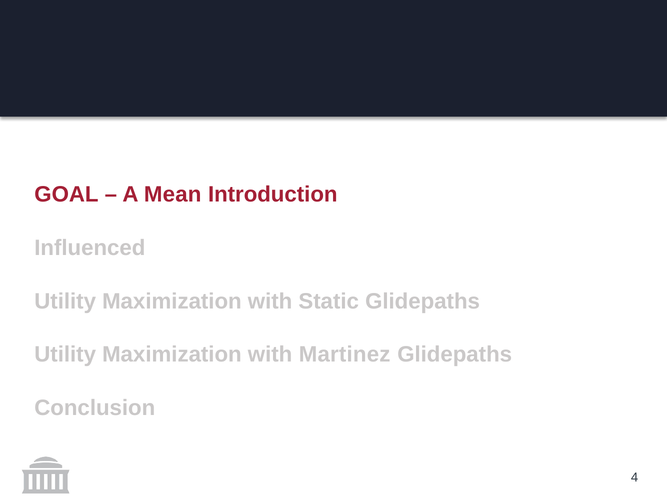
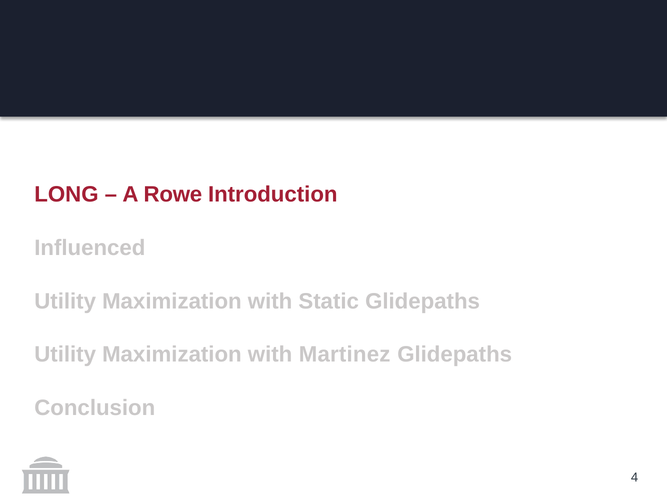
GOAL: GOAL -> LONG (66, 195)
Mean: Mean -> Rowe (173, 195)
